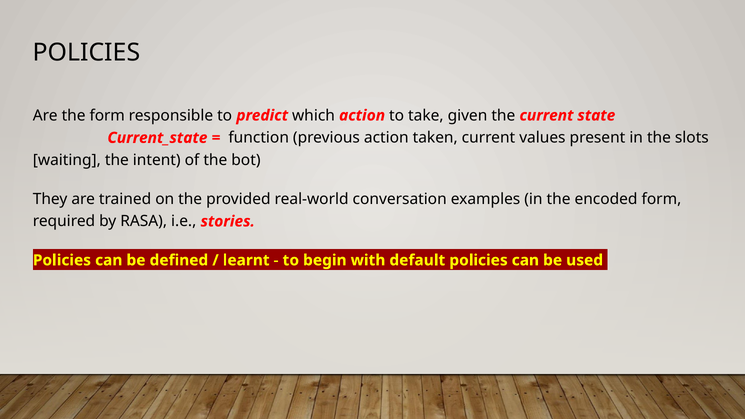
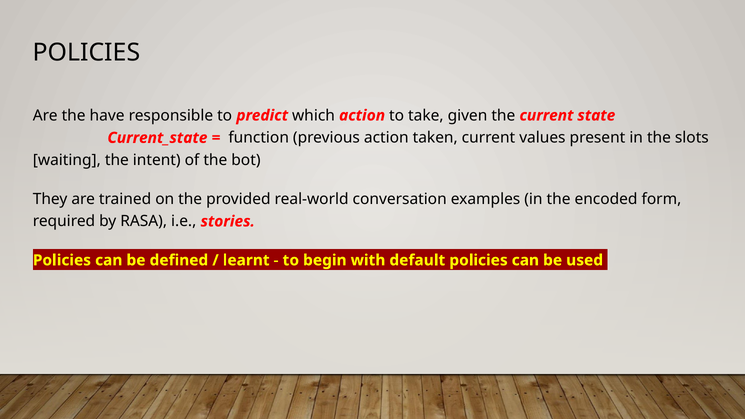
the form: form -> have (107, 115)
